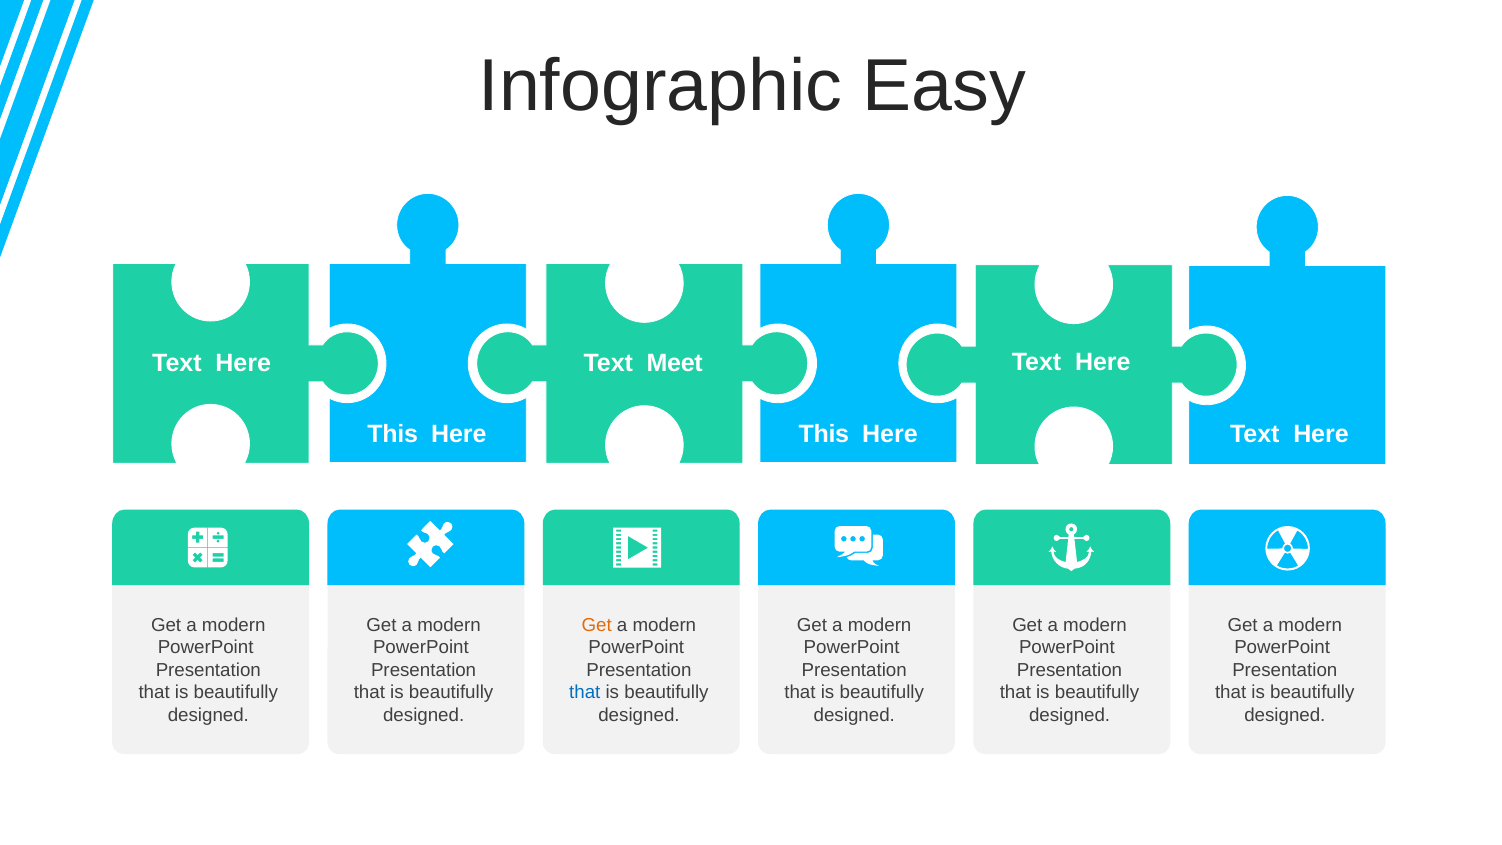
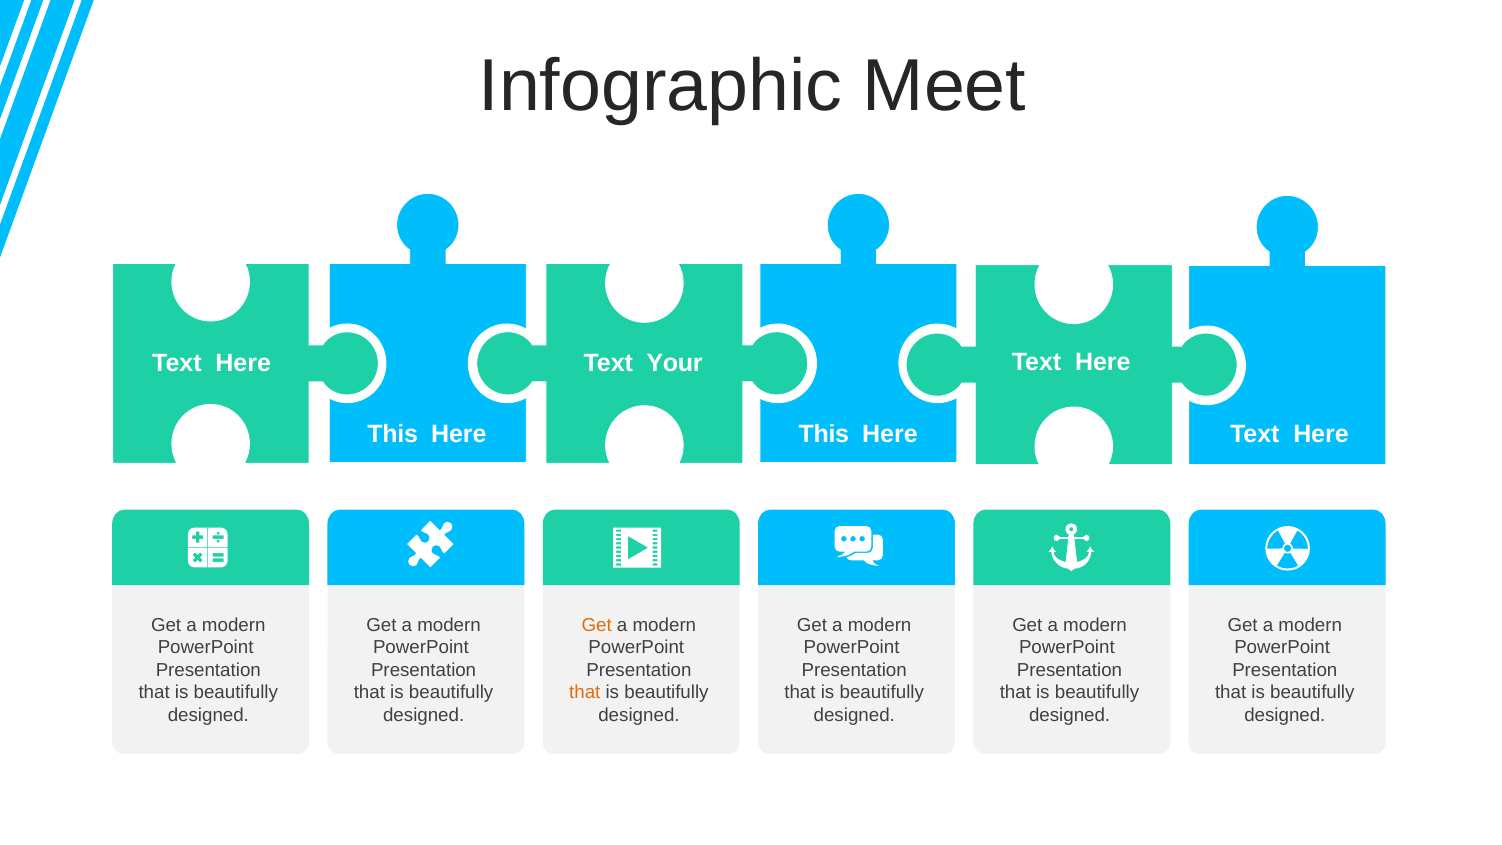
Easy: Easy -> Meet (945, 87)
Meet: Meet -> Your (675, 364)
that colour: blue -> orange (585, 693)
